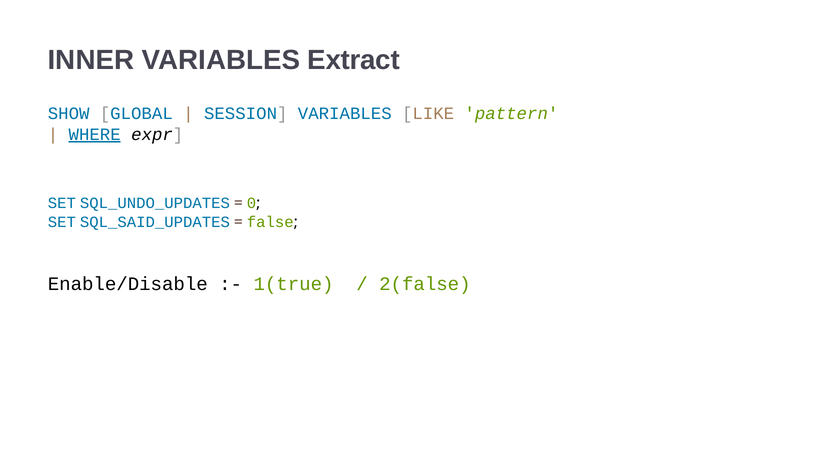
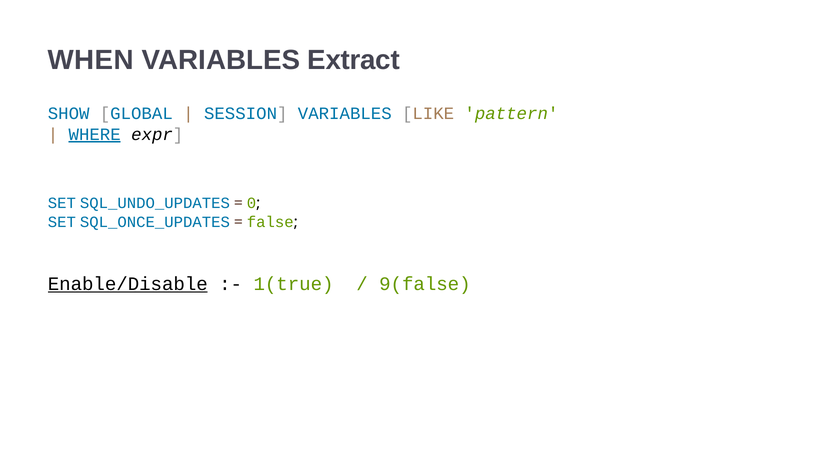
INNER: INNER -> WHEN (91, 60)
SQL_SAID_UPDATES: SQL_SAID_UPDATES -> SQL_ONCE_UPDATES (155, 222)
Enable/Disable underline: none -> present (128, 284)
2(false: 2(false -> 9(false (425, 284)
